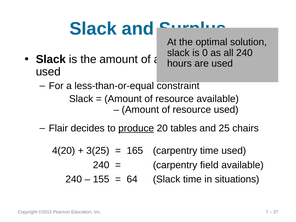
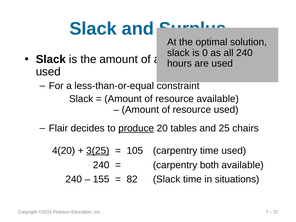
3(25 underline: none -> present (98, 151)
165: 165 -> 105 (135, 151)
field: field -> both (209, 165)
64: 64 -> 82 (132, 179)
